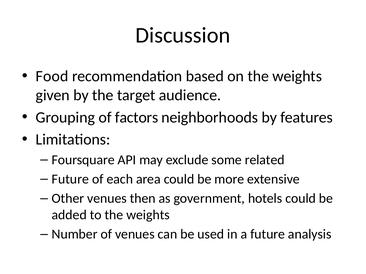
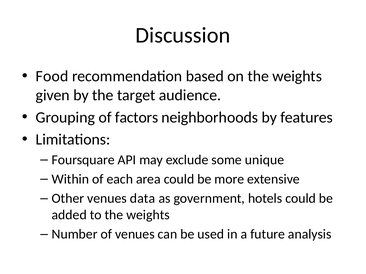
related: related -> unique (265, 160)
Future: Future -> Within (70, 179)
then: then -> data (143, 199)
